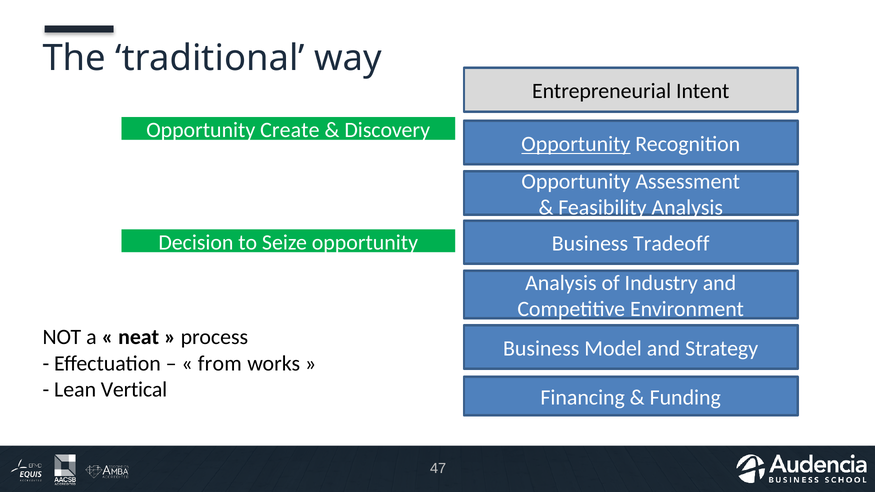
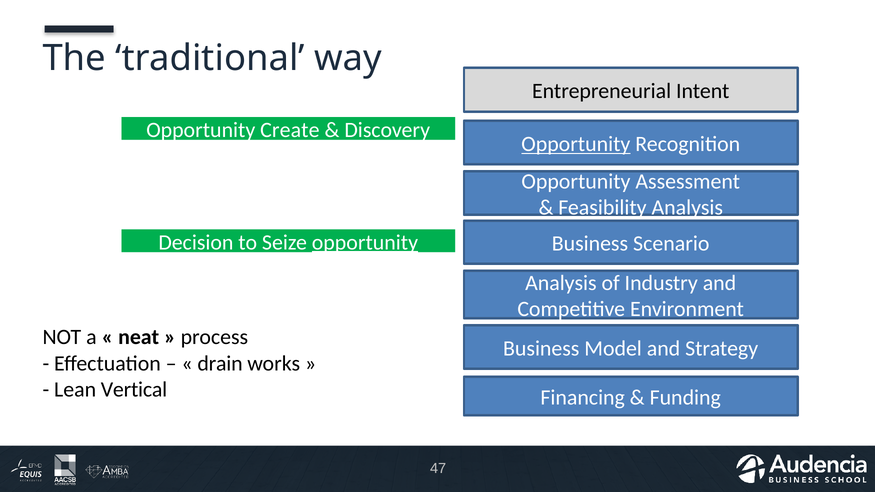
opportunity underline: none -> present (365, 242)
Tradeoff: Tradeoff -> Scenario (671, 244)
from: from -> drain (220, 364)
